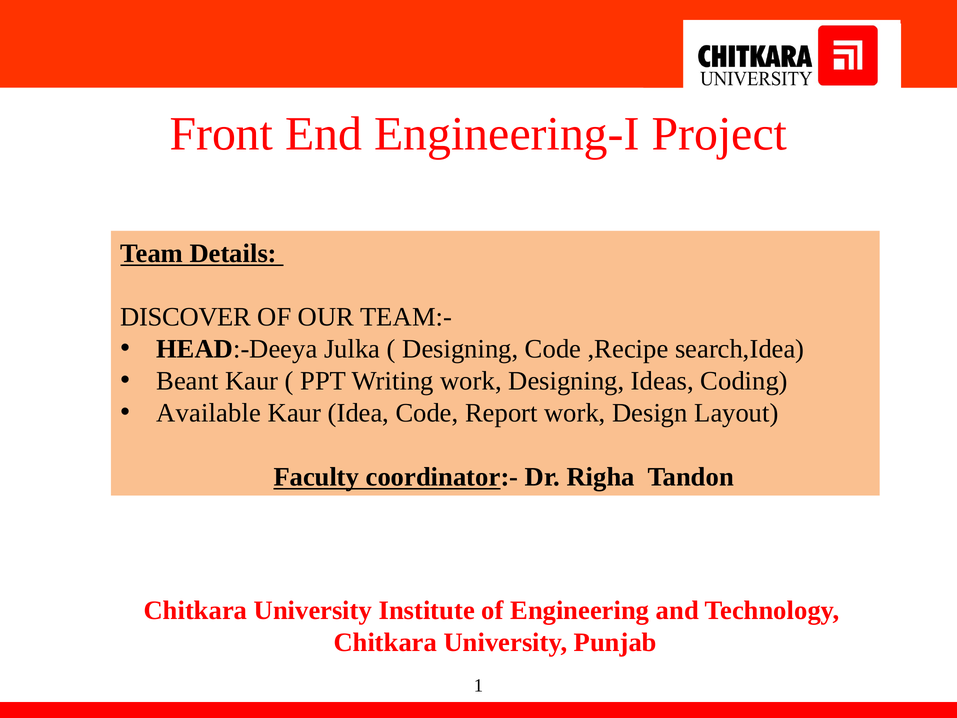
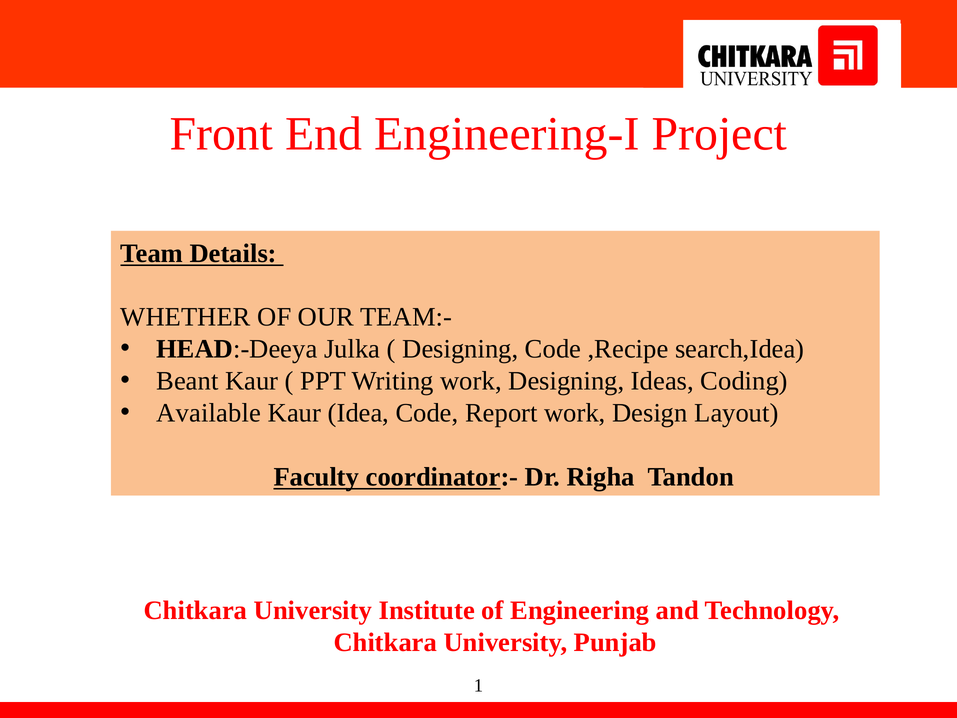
DISCOVER: DISCOVER -> WHETHER (185, 317)
